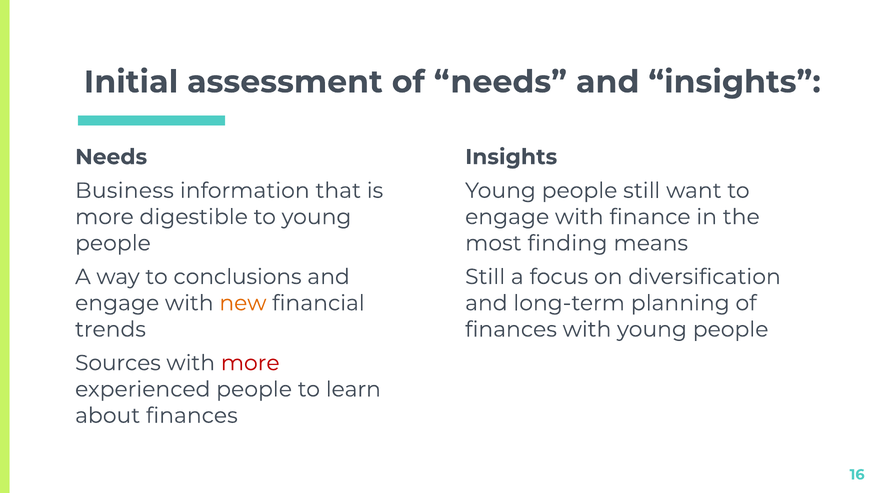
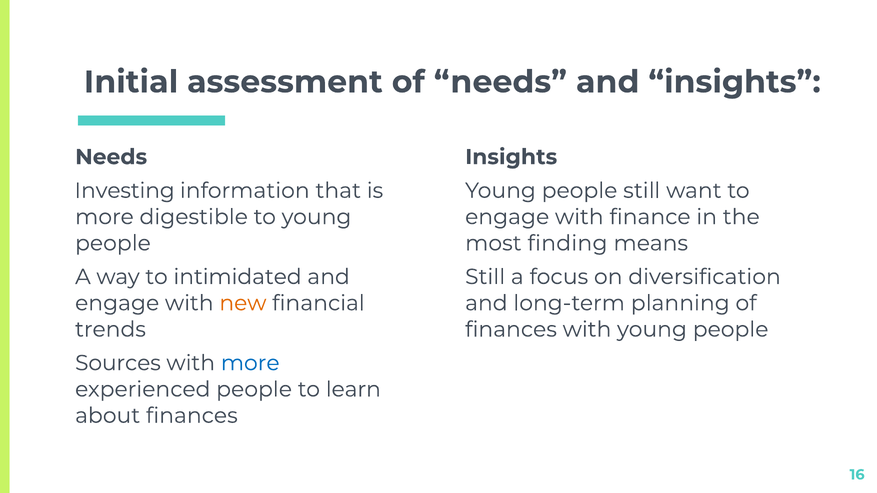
Business: Business -> Investing (125, 191)
conclusions: conclusions -> intimidated (238, 277)
more colour: red -> blue (250, 363)
